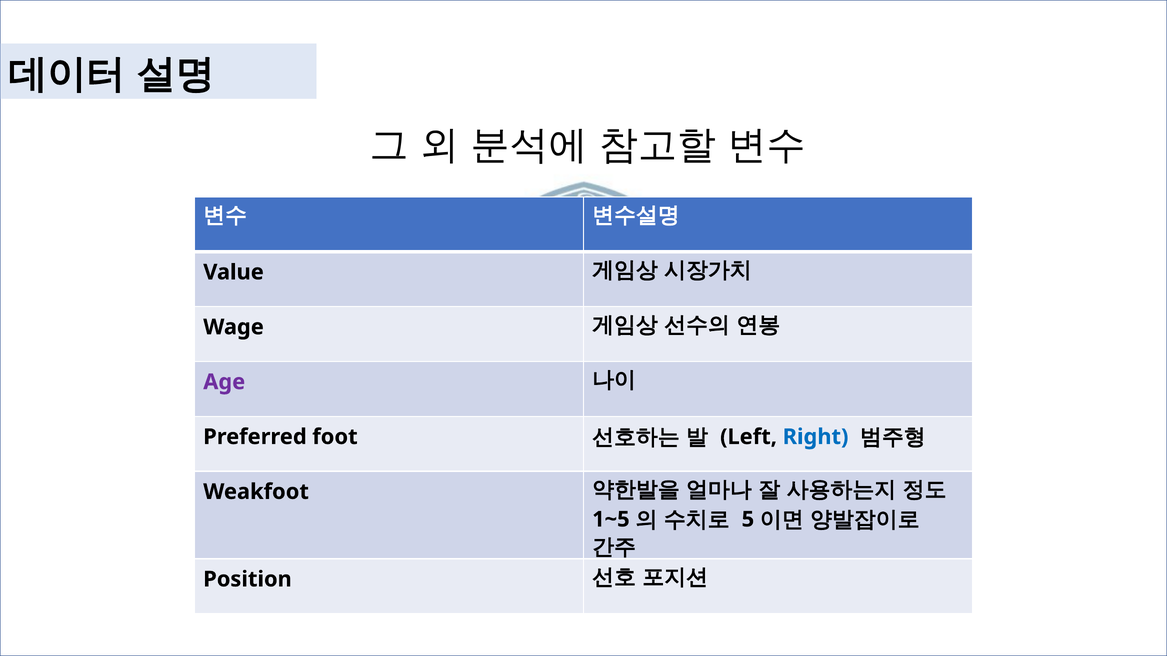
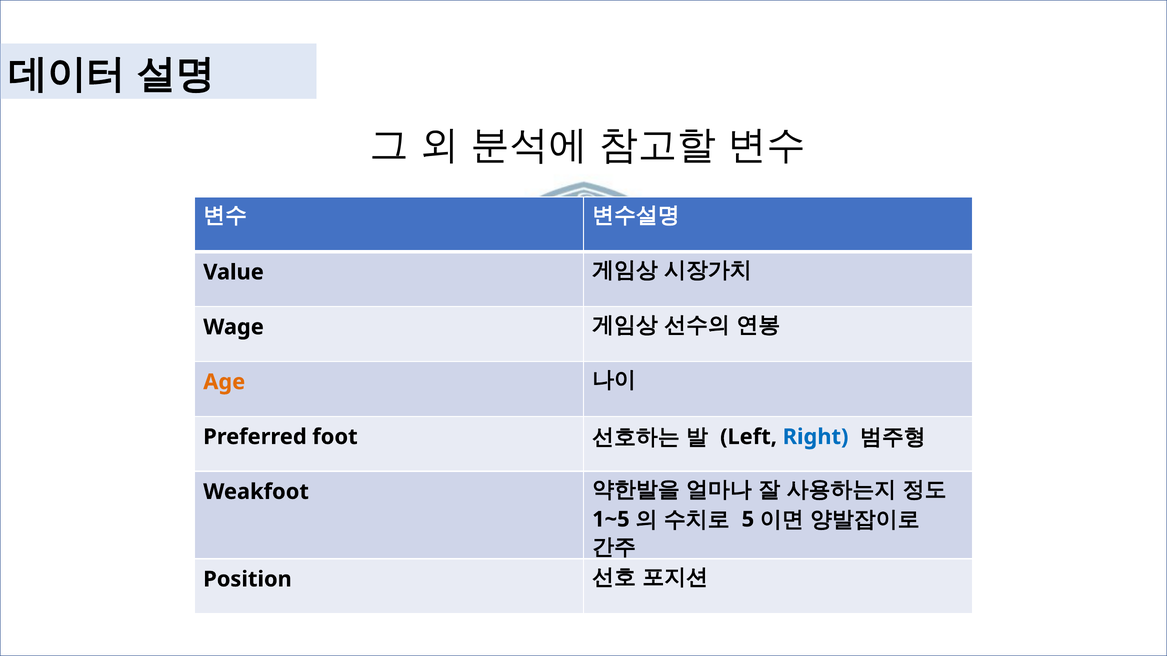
Age colour: purple -> orange (224, 382)
